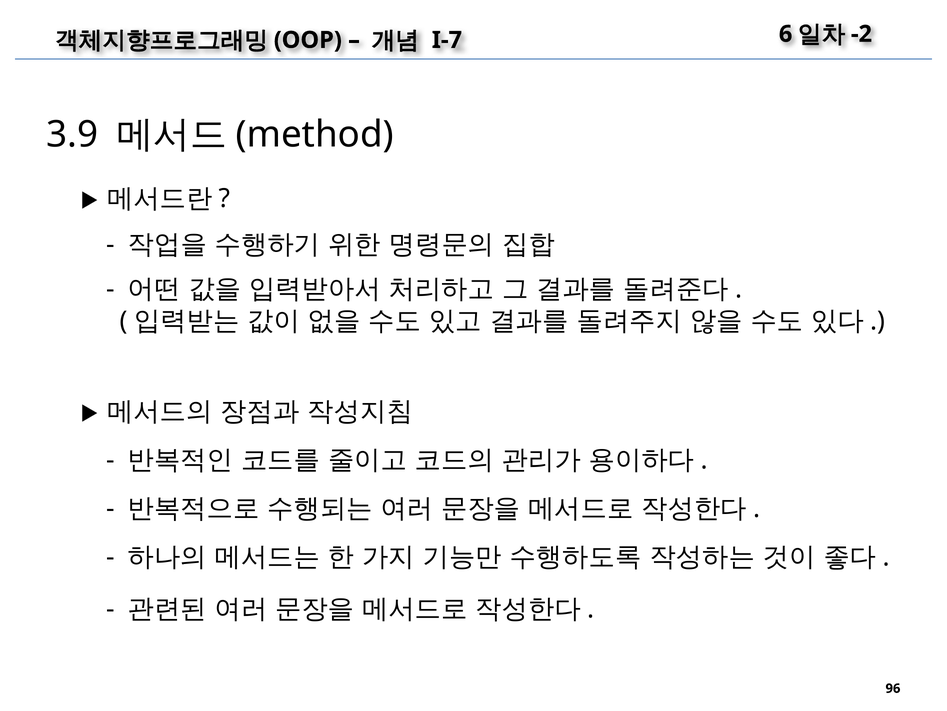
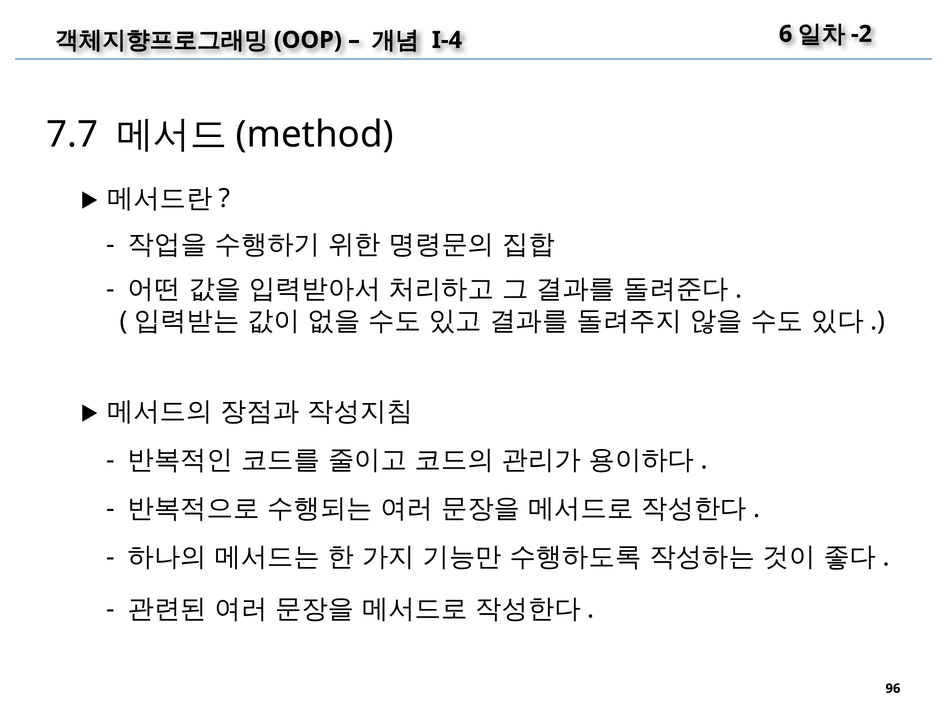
I-7: I-7 -> I-4 (447, 40)
3.9: 3.9 -> 7.7 (72, 135)
